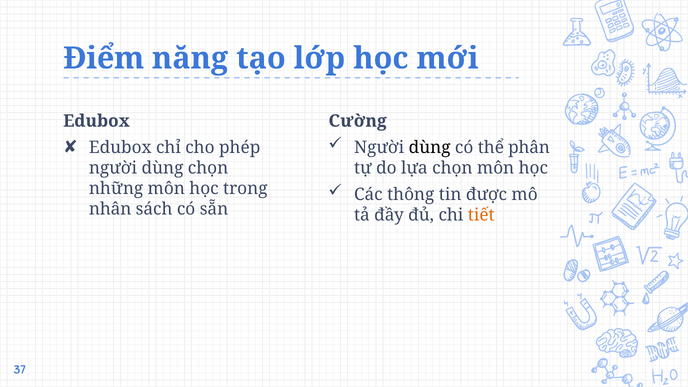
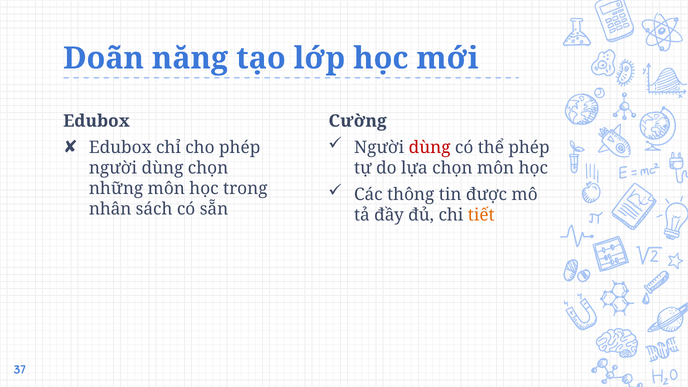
Điểm: Điểm -> Doãn (104, 58)
dùng colour: black -> red (430, 147)
thể phân: phân -> phép (529, 147)
